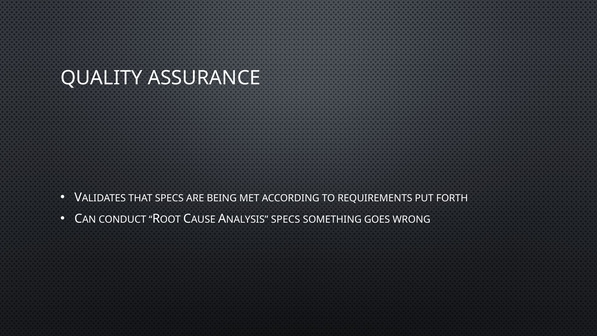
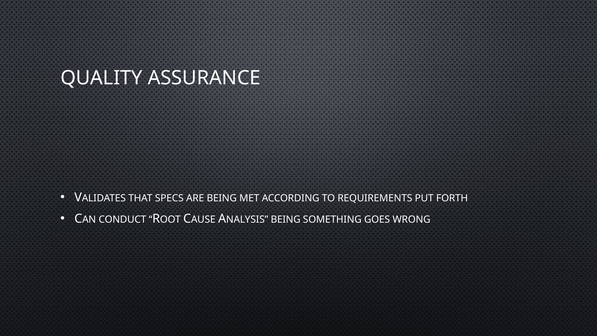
SPECS: SPECS -> BEING (286, 219)
